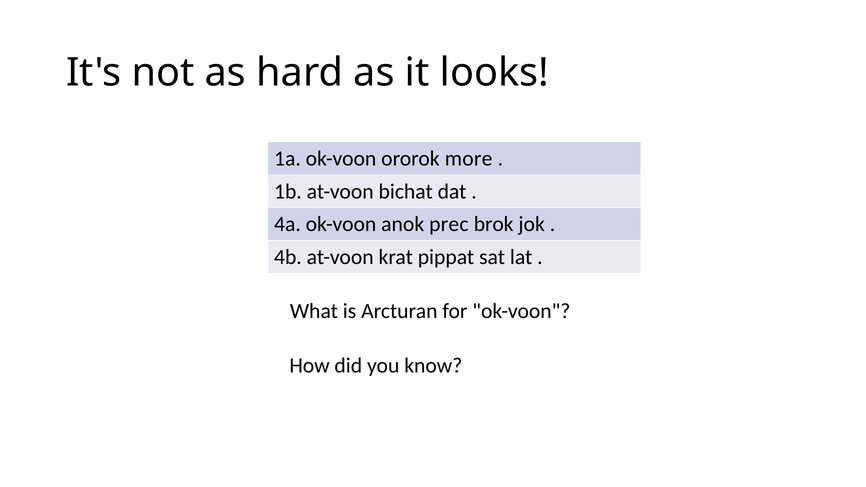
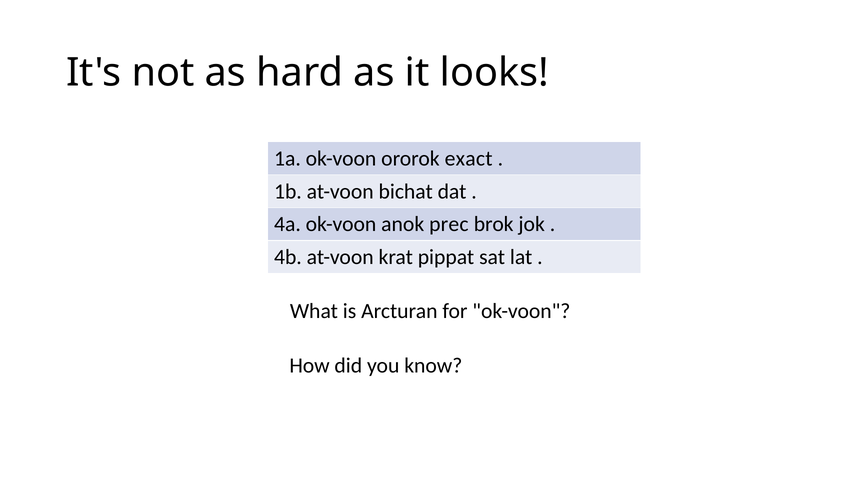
more: more -> exact (469, 158)
